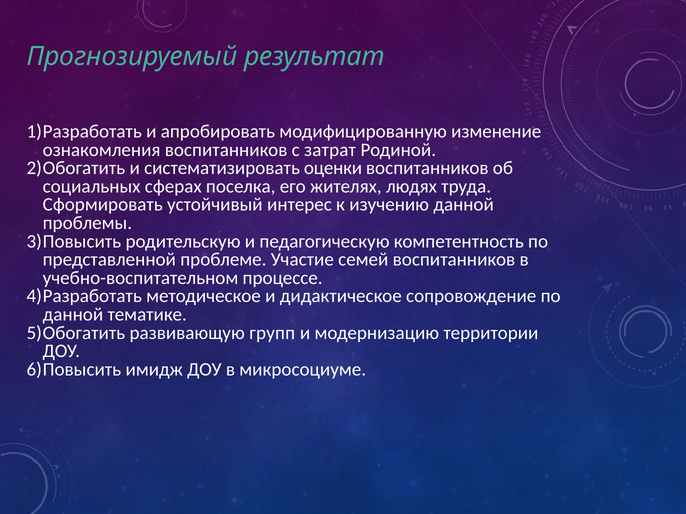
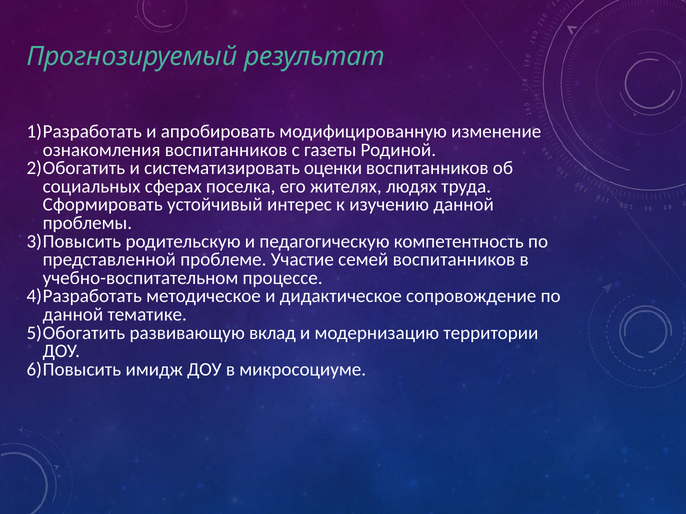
затрат: затрат -> газеты (330, 150)
групп: групп -> вклад (272, 333)
